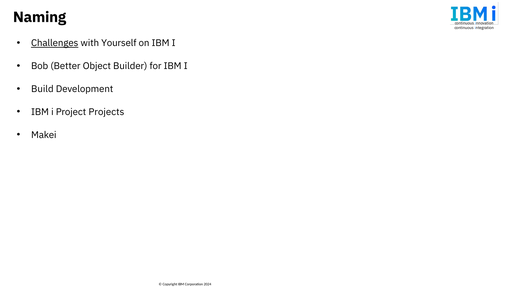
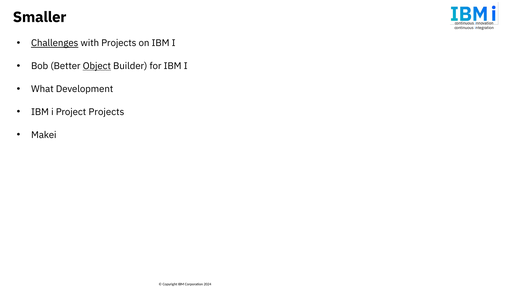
Naming: Naming -> Smaller (40, 17)
with Yourself: Yourself -> Projects (119, 43)
Object underline: none -> present (97, 66)
Build: Build -> What (42, 89)
